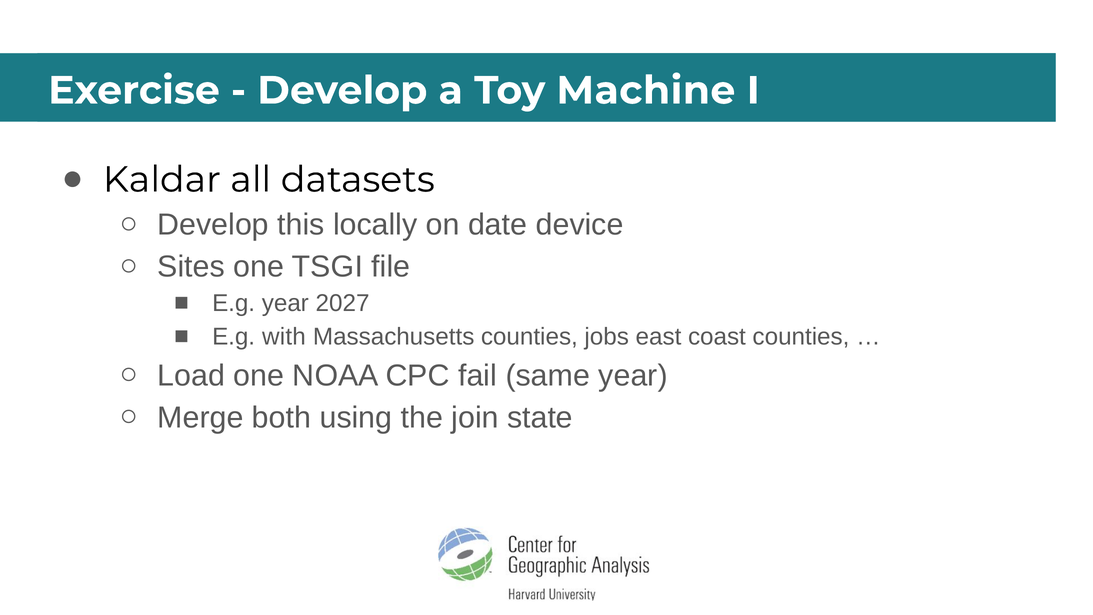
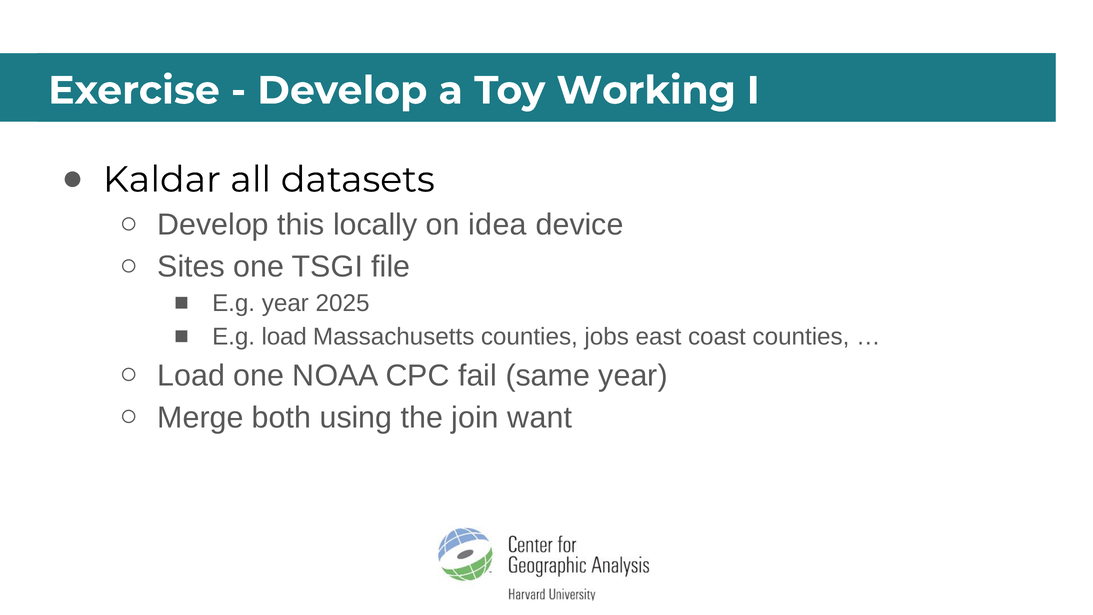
Machine: Machine -> Working (646, 91)
date: date -> idea (498, 225)
2027: 2027 -> 2025 (343, 303)
E.g with: with -> load (284, 337)
state: state -> want (540, 417)
